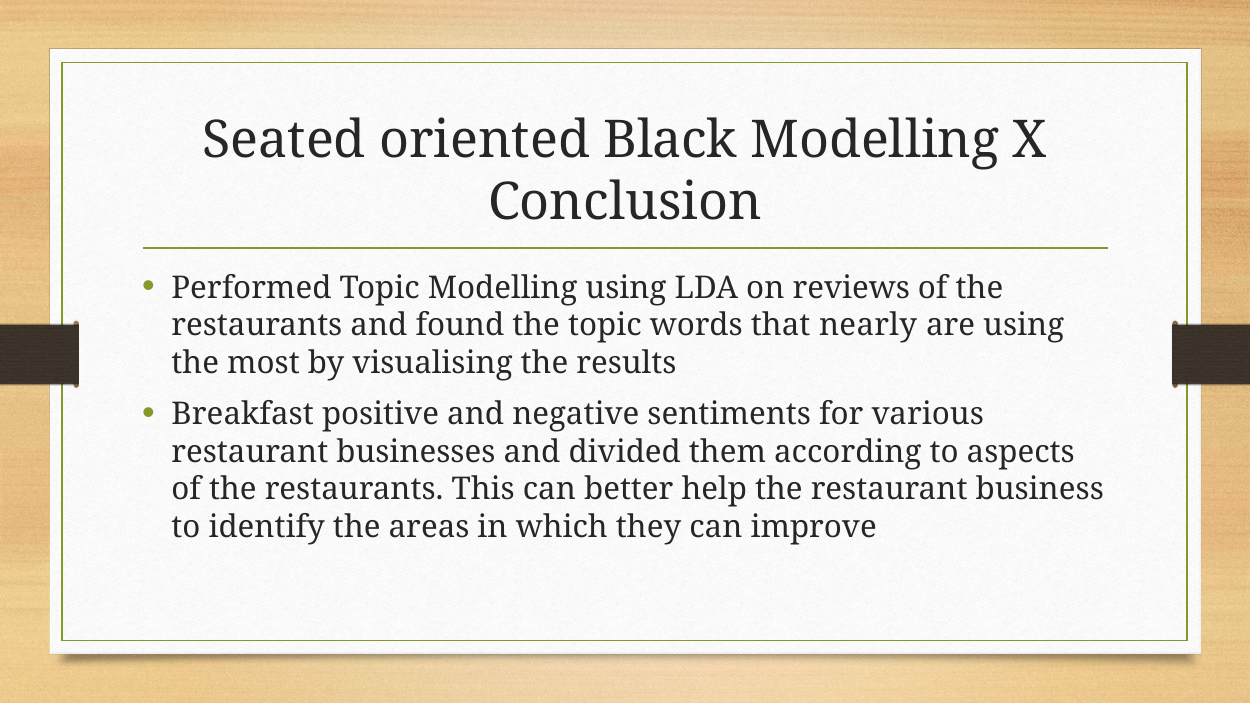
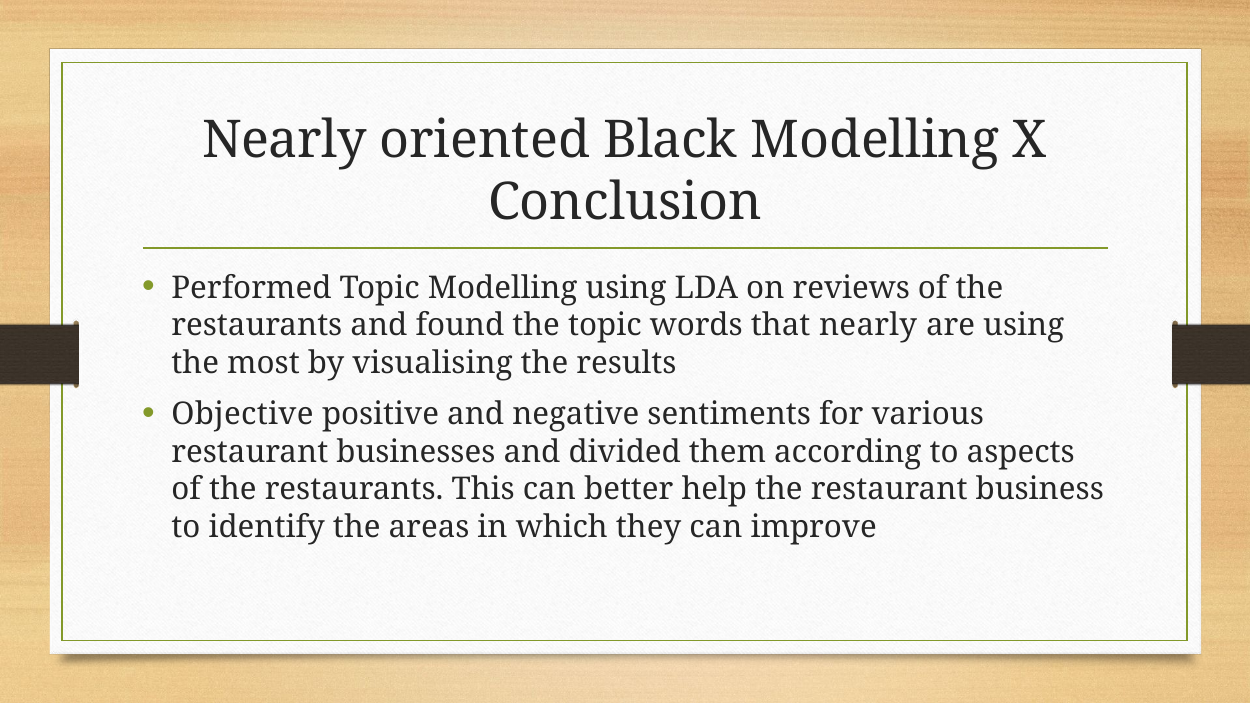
Seated: Seated -> Nearly (284, 140)
Breakfast: Breakfast -> Objective (243, 414)
